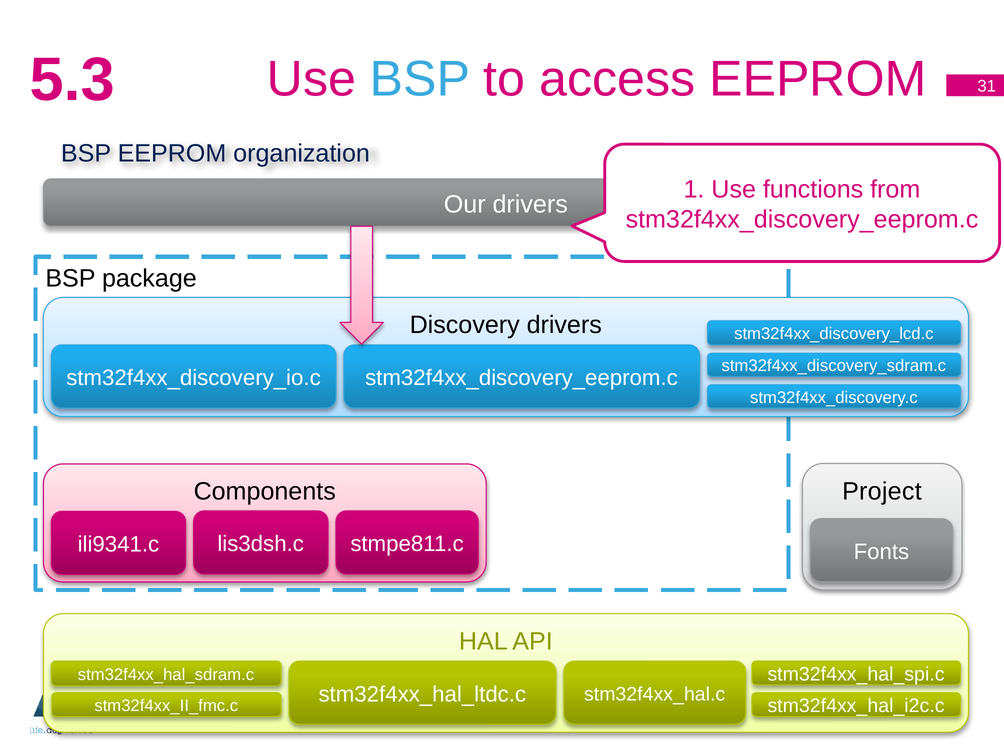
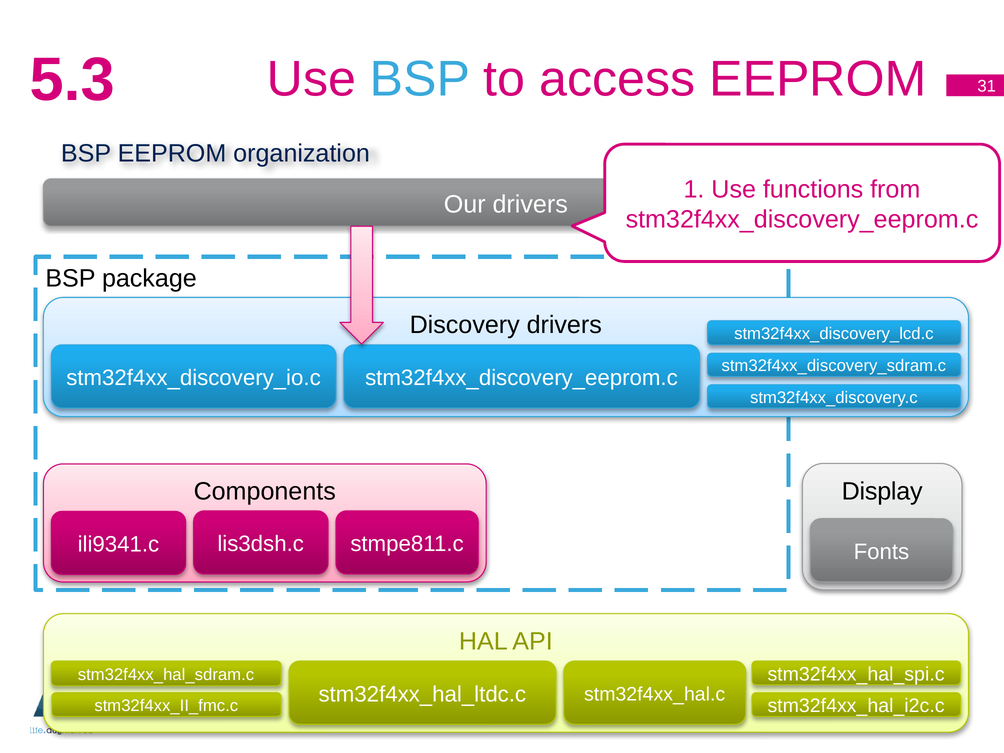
Project: Project -> Display (882, 491)
